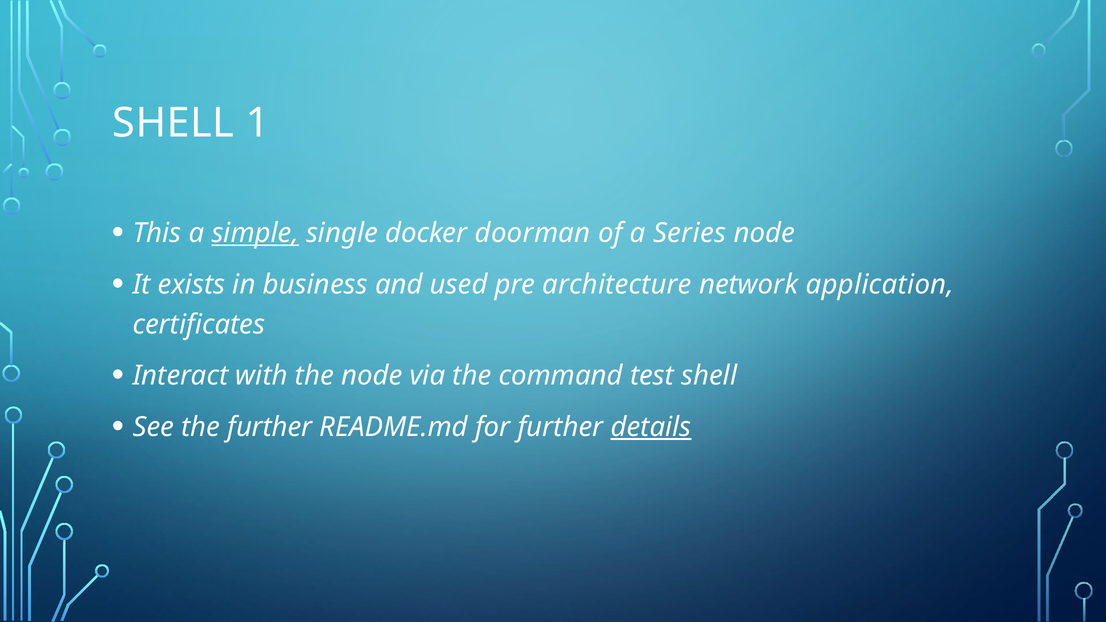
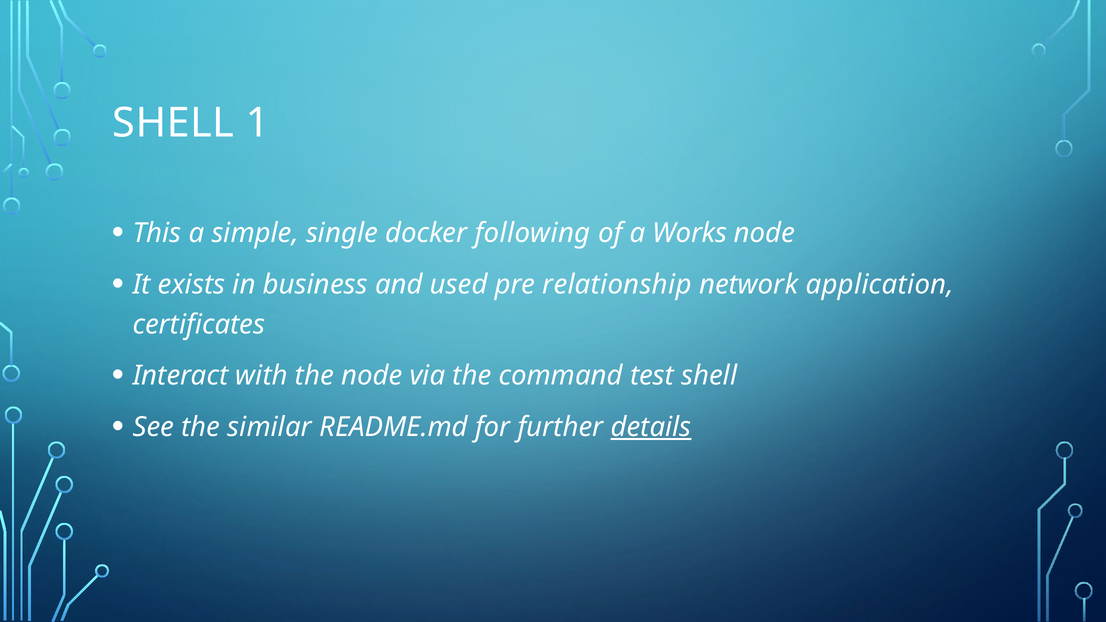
simple underline: present -> none (255, 233)
doorman: doorman -> following (533, 233)
Series: Series -> Works (690, 233)
architecture: architecture -> relationship (617, 285)
the further: further -> similar (270, 427)
